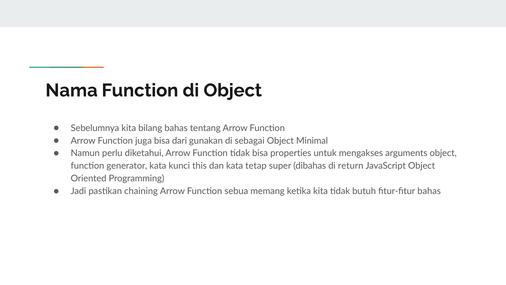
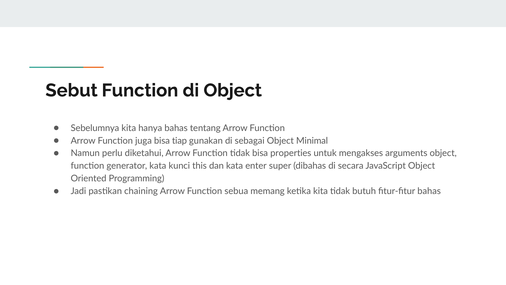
Nama: Nama -> Sebut (72, 90)
bilang: bilang -> hanya (150, 128)
dari: dari -> tiap (179, 140)
tetap: tetap -> enter (256, 166)
return: return -> secara (351, 166)
